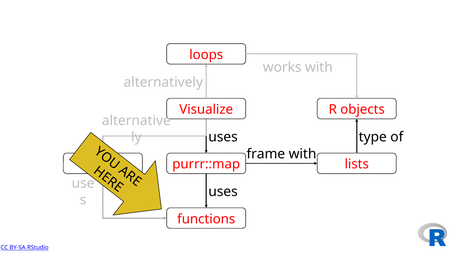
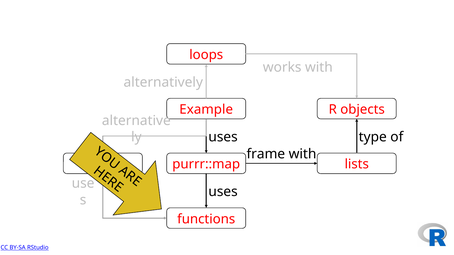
Visualize: Visualize -> Example (206, 110)
